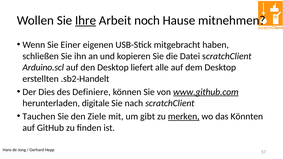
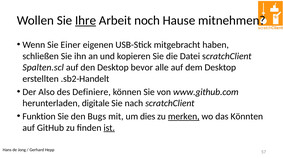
Arduino.scl: Arduino.scl -> Spalten.scl (43, 67)
liefert: liefert -> bevor (142, 67)
Dies: Dies -> Also (47, 92)
www.github.com underline: present -> none (206, 92)
Tauchen: Tauchen -> Funktion (39, 117)
Ziele: Ziele -> Bugs (97, 117)
gibt: gibt -> dies (148, 117)
ist underline: none -> present (109, 128)
